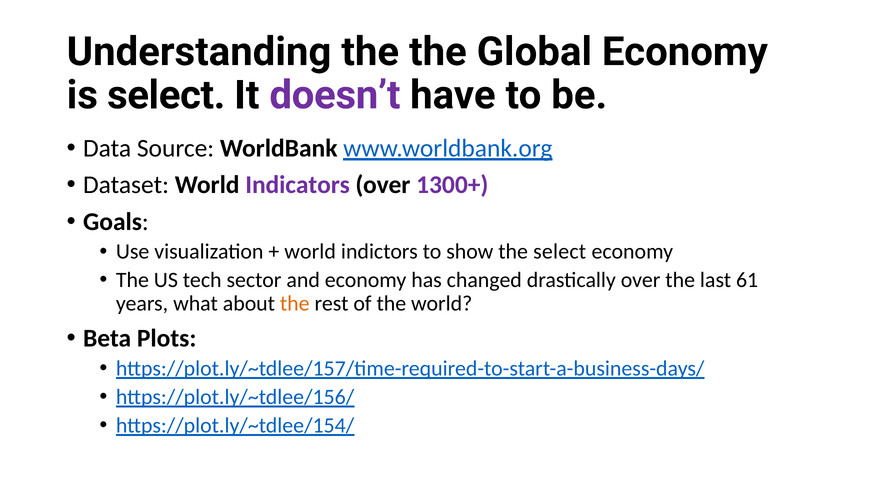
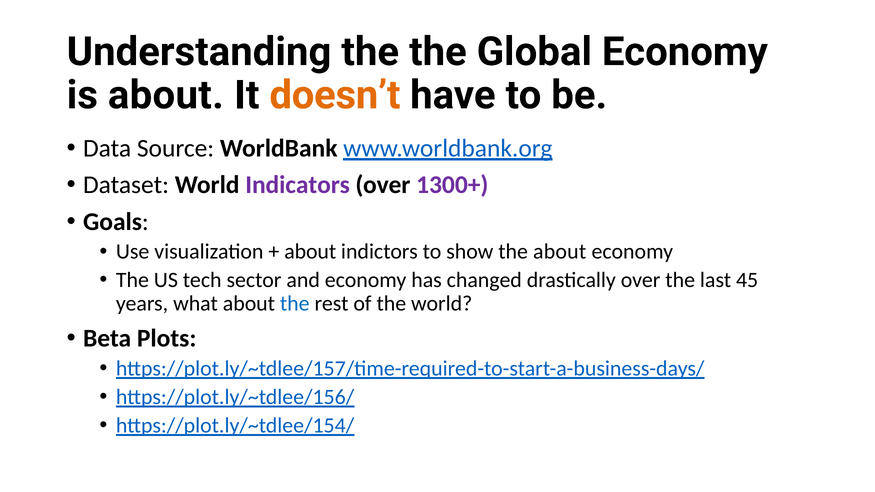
is select: select -> about (166, 95)
doesn’t colour: purple -> orange (335, 95)
world: world -> about (310, 252)
the select: select -> about (560, 252)
61: 61 -> 45 (747, 280)
the colour: orange -> blue (295, 304)
